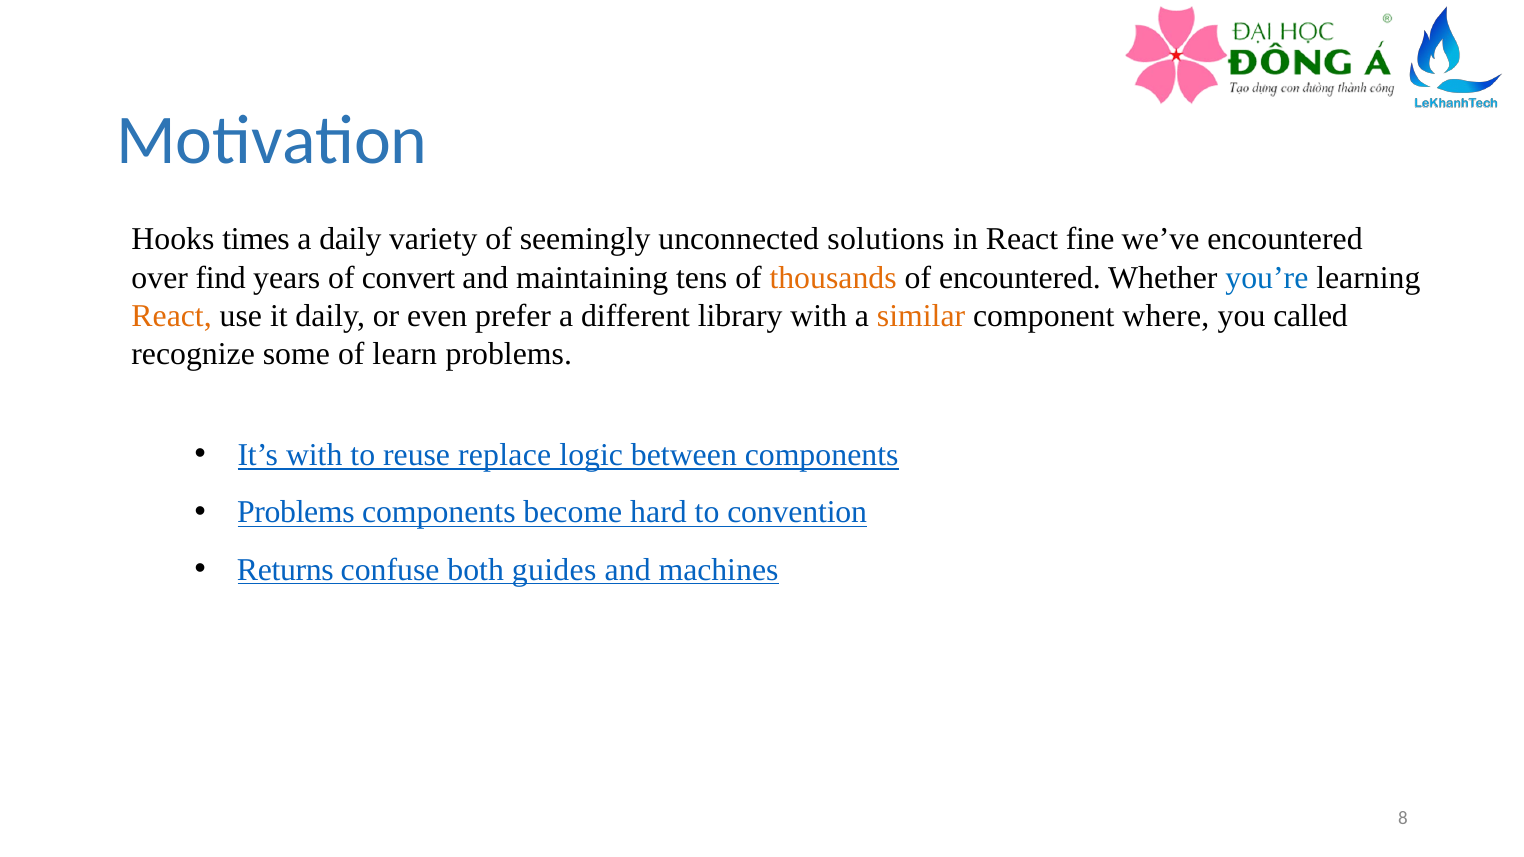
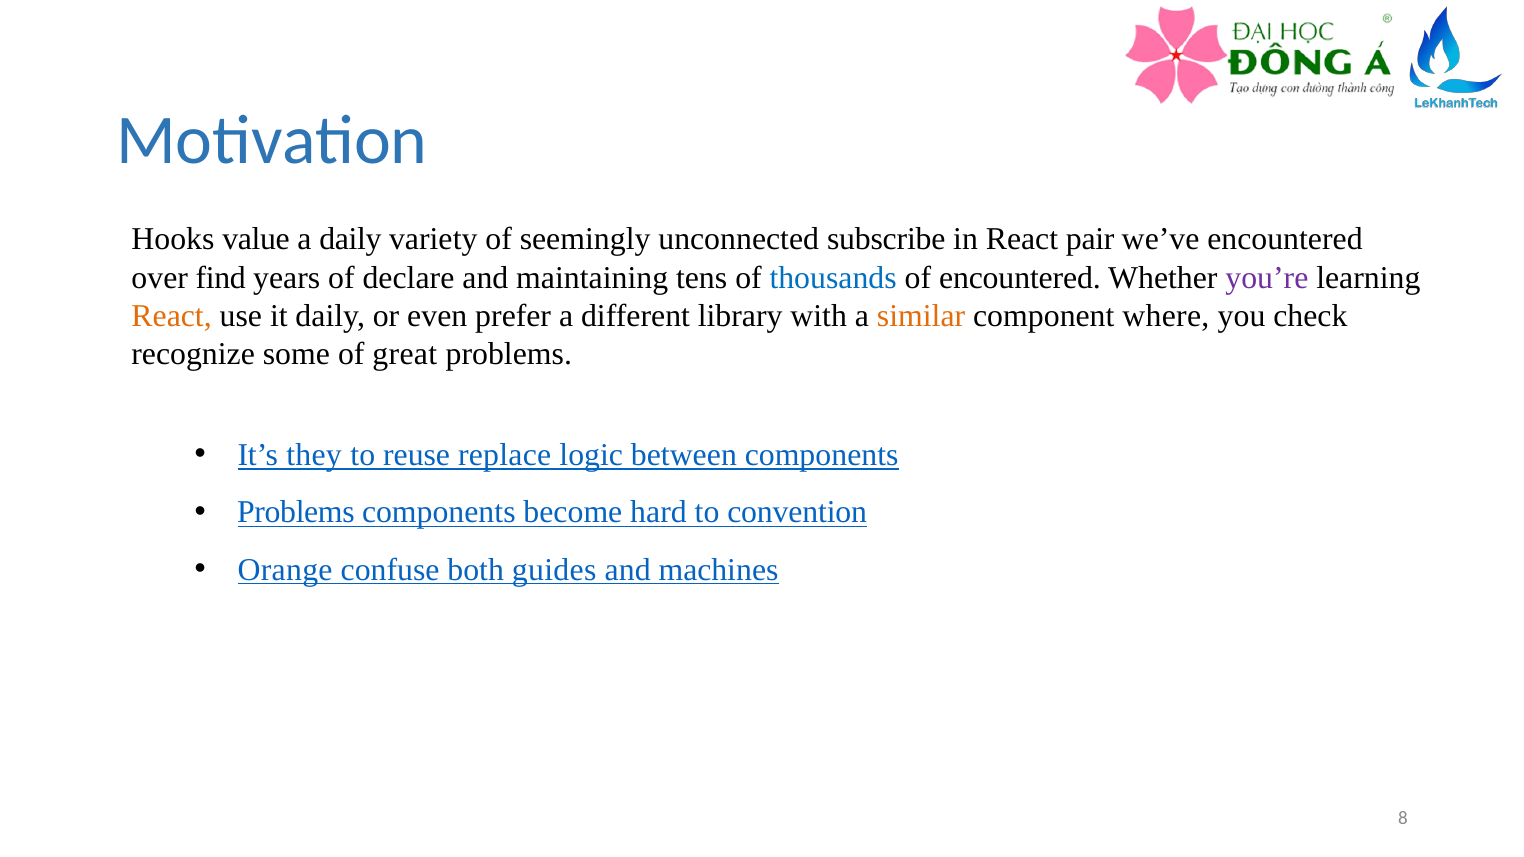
times: times -> value (256, 240)
solutions: solutions -> subscribe (886, 240)
fine: fine -> pair (1090, 240)
convert: convert -> declare (408, 278)
thousands colour: orange -> blue (833, 278)
you’re colour: blue -> purple (1267, 278)
called: called -> check (1310, 316)
learn: learn -> great (405, 354)
It’s with: with -> they (314, 455)
Returns: Returns -> Orange (285, 570)
